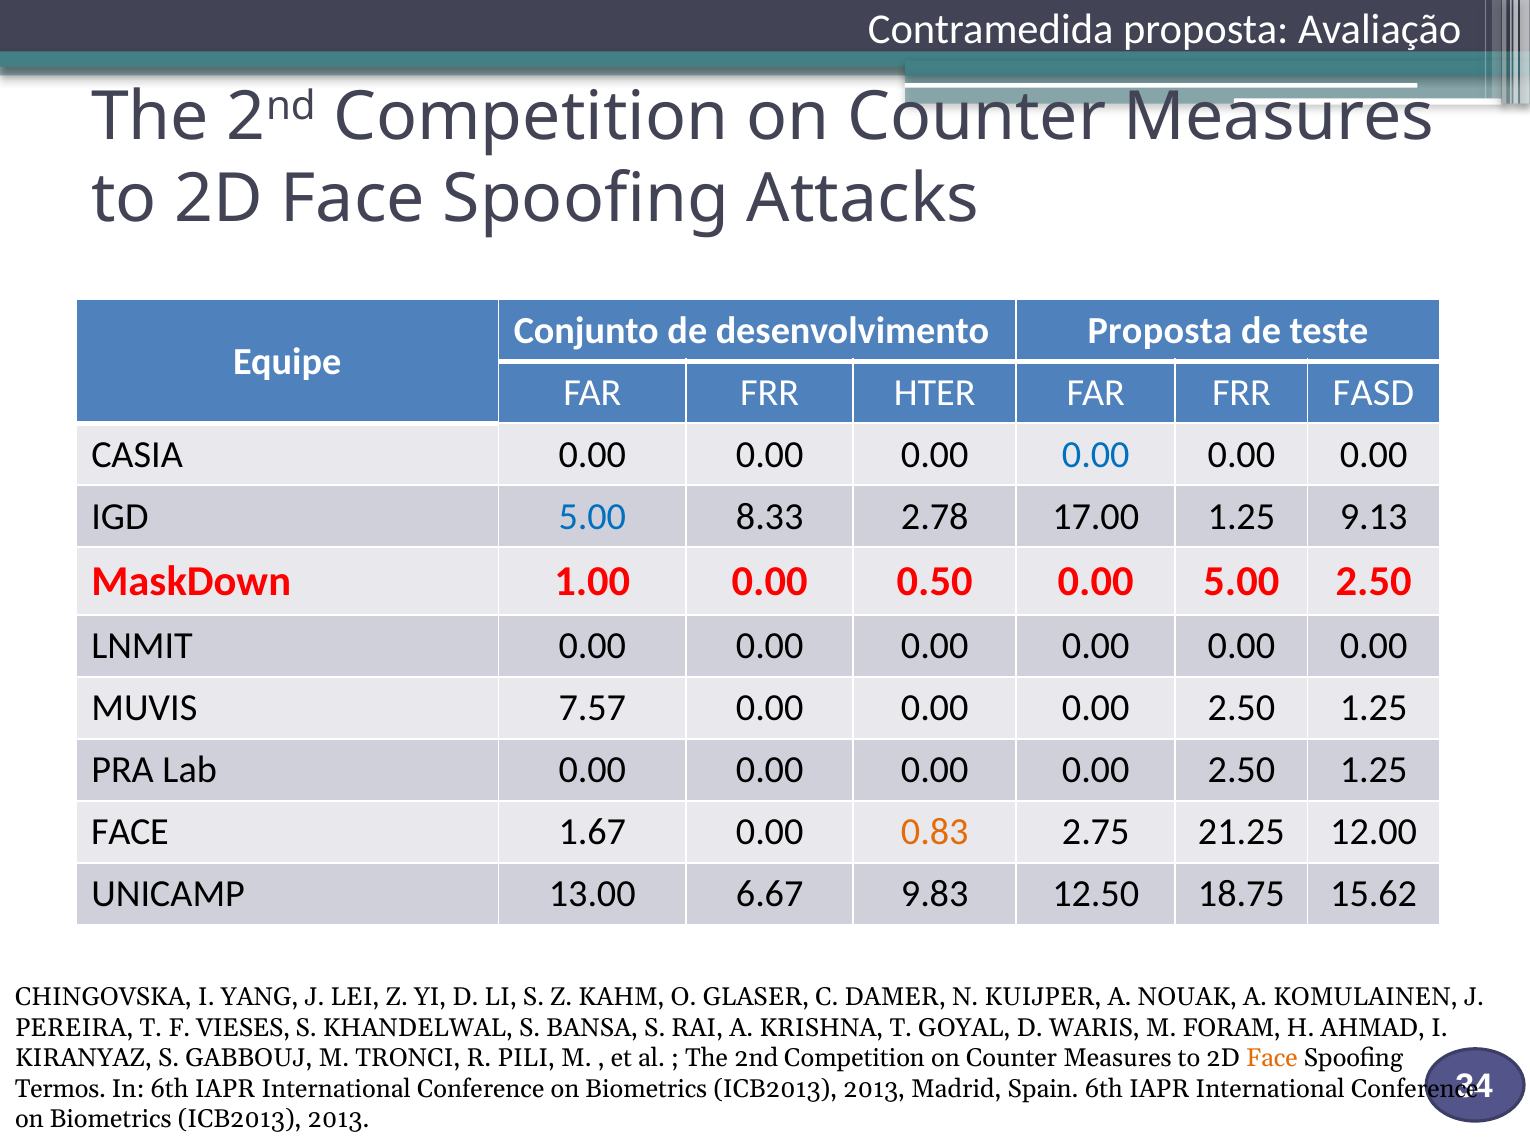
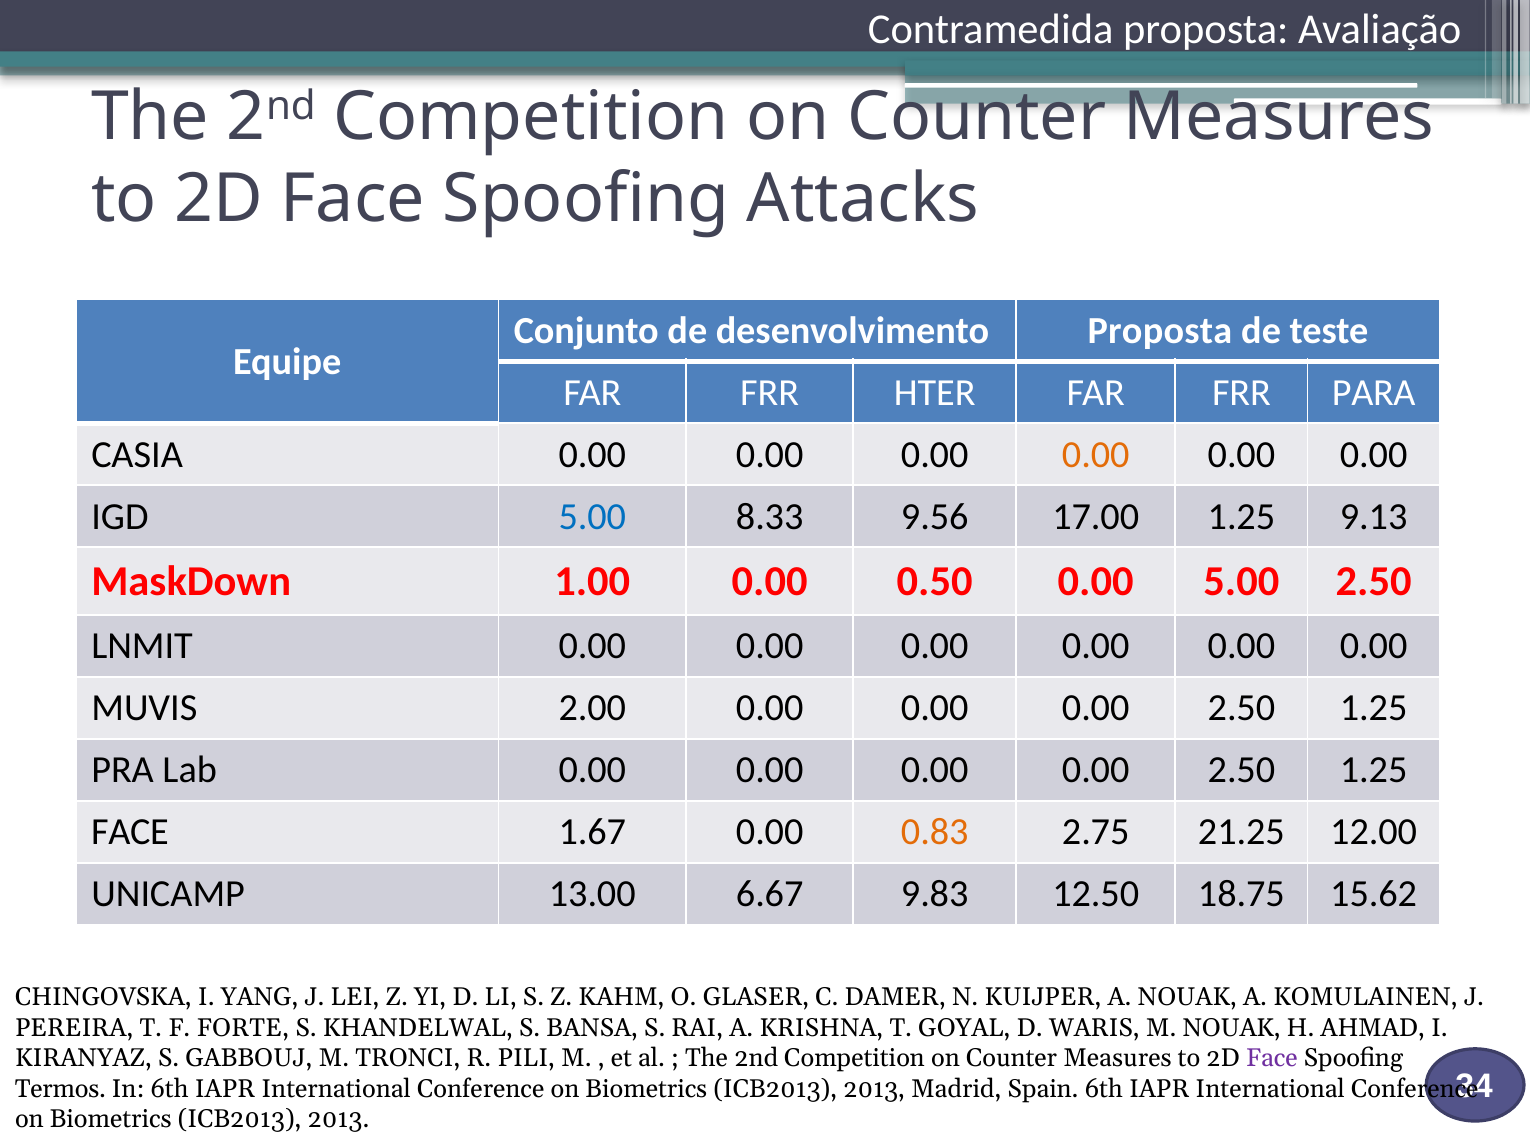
FASD: FASD -> PARA (1374, 393)
0.00 colour: blue -> orange (1096, 455)
2.78: 2.78 -> 9.56 (935, 517)
7.57: 7.57 -> 2.00 (592, 709)
VIESES: VIESES -> FORTE (243, 1028)
M FORAM: FORAM -> NOUAK (1232, 1028)
Face colour: orange -> purple (1272, 1059)
